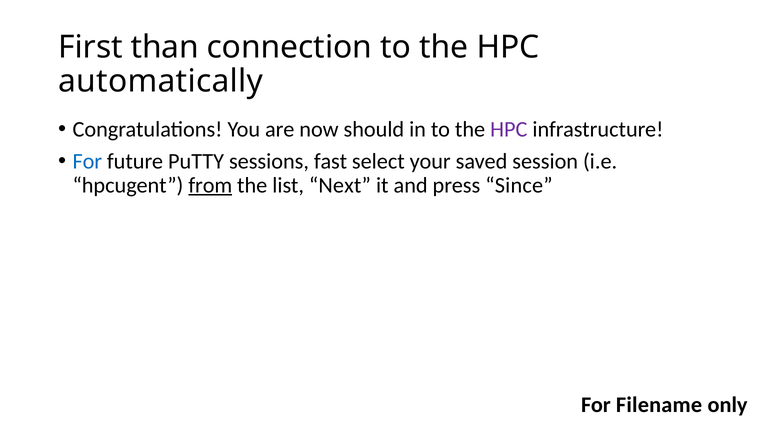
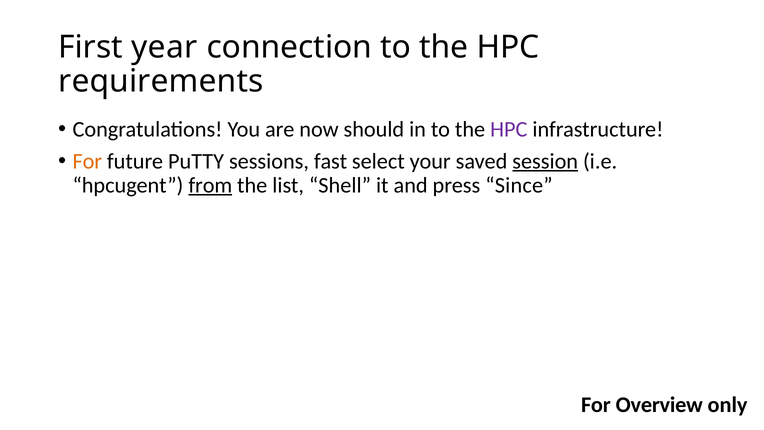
than: than -> year (165, 47)
automatically: automatically -> requirements (161, 81)
For colour: blue -> orange (87, 161)
session underline: none -> present (545, 161)
Next: Next -> Shell (340, 185)
Filename: Filename -> Overview (659, 405)
